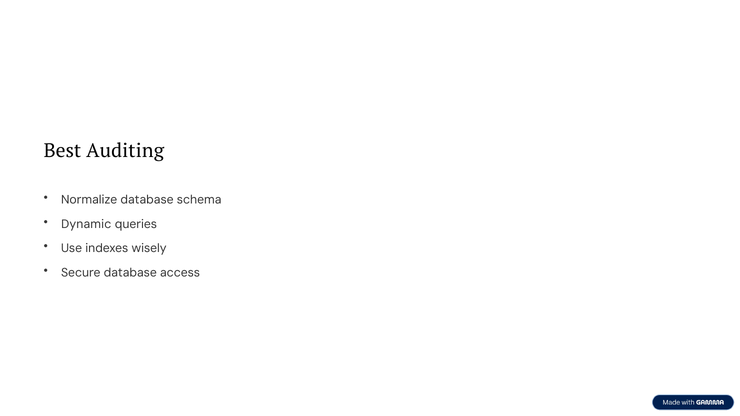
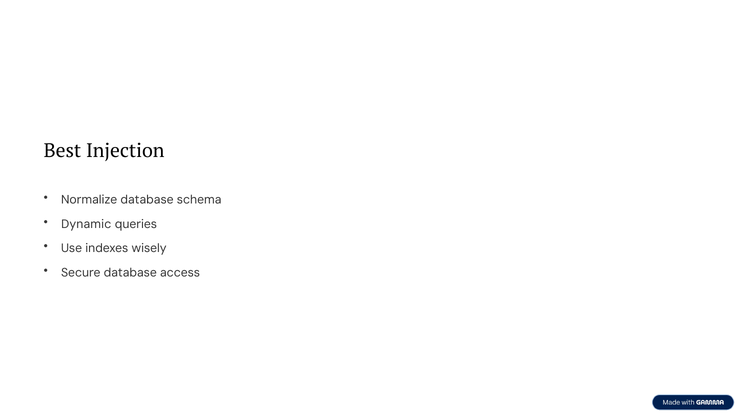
Auditing: Auditing -> Injection (125, 151)
